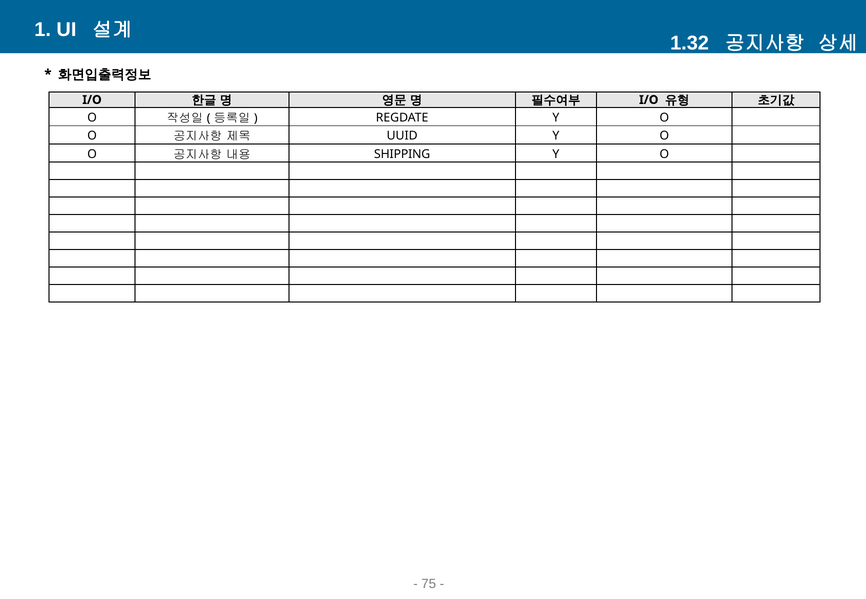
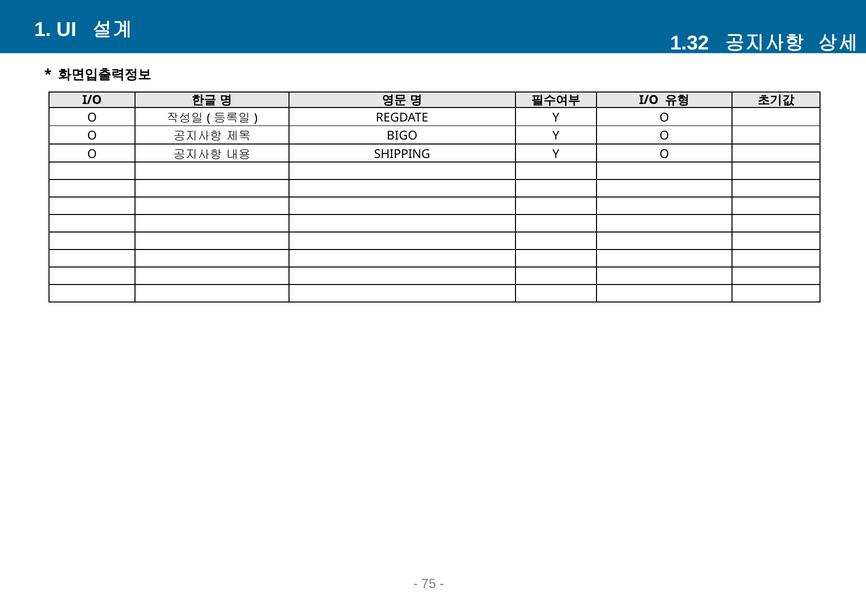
UUID: UUID -> BIGO (402, 136)
